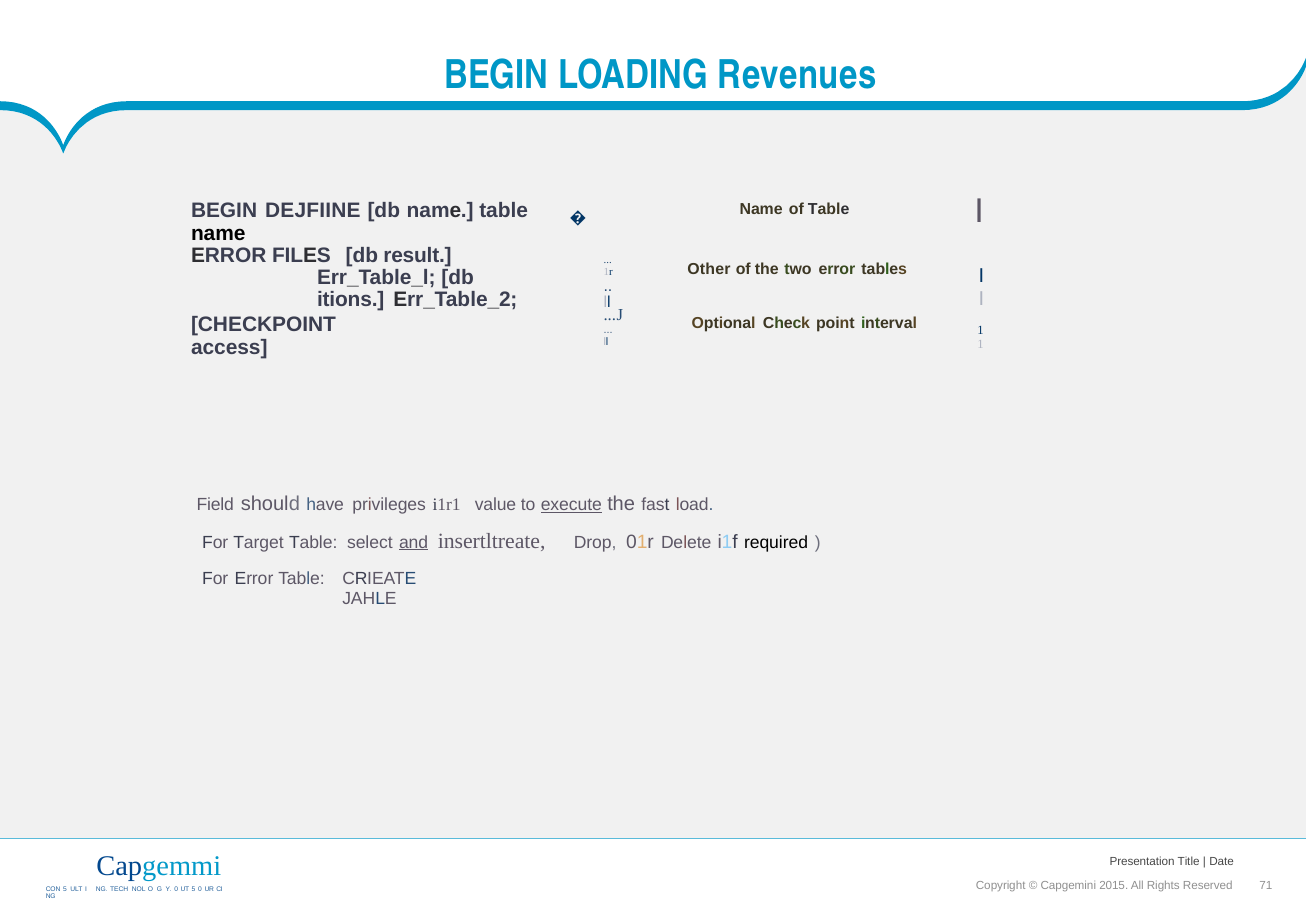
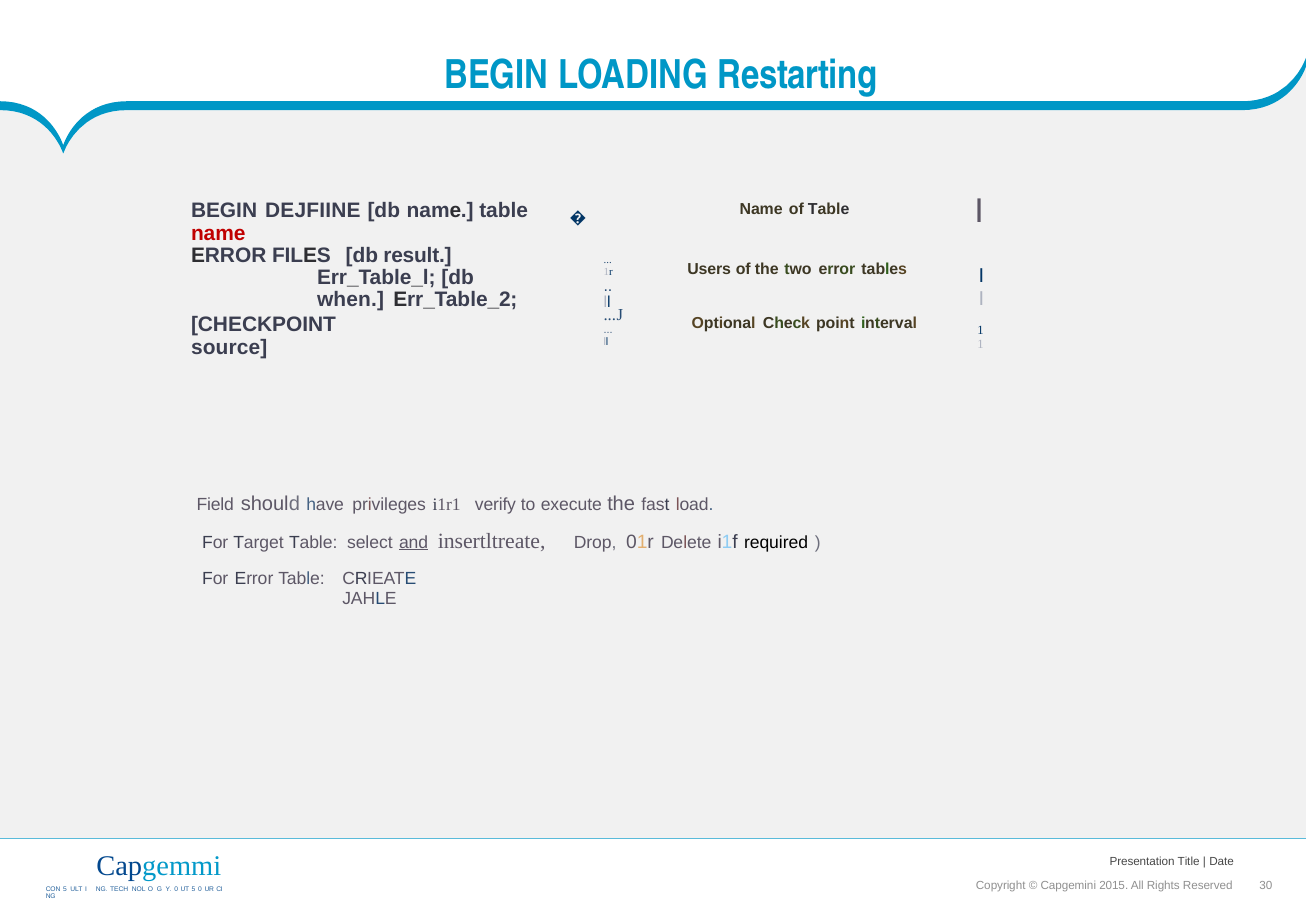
Revenues: Revenues -> Restarting (798, 76)
name colour: black -> red (218, 234)
Other: Other -> Users (709, 269)
itions: itions -> when (351, 299)
access: access -> source (229, 348)
value: value -> verify (495, 505)
execute underline: present -> none (571, 505)
71: 71 -> 30 (1266, 886)
